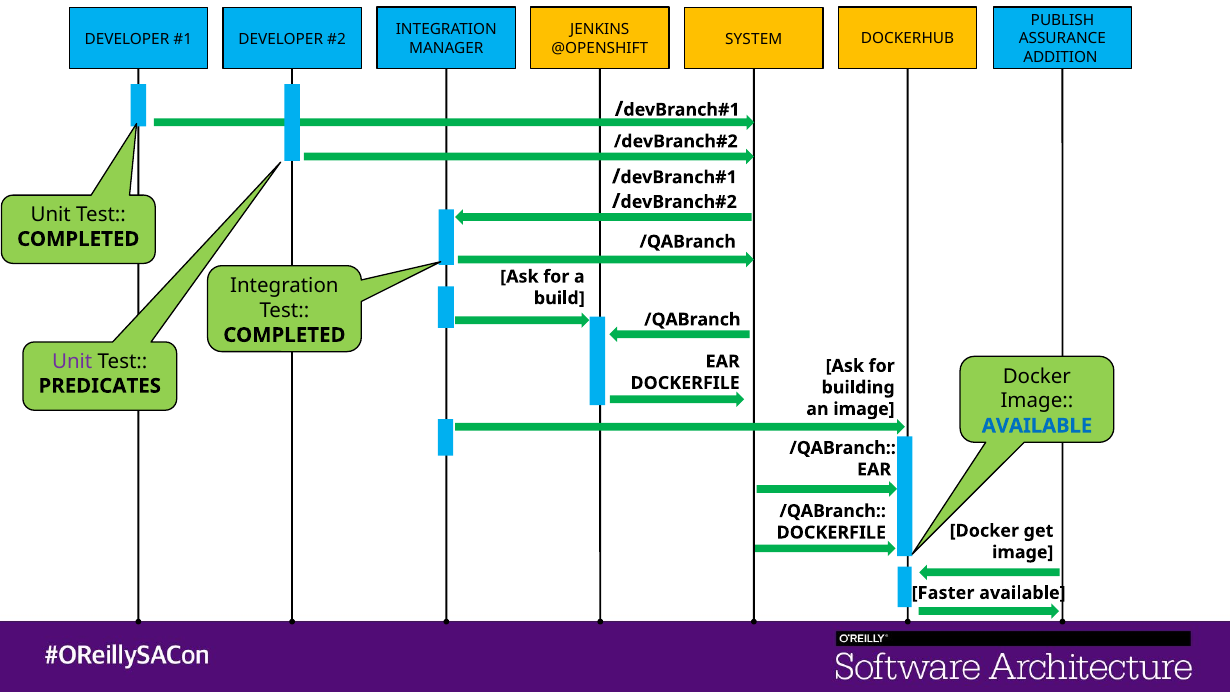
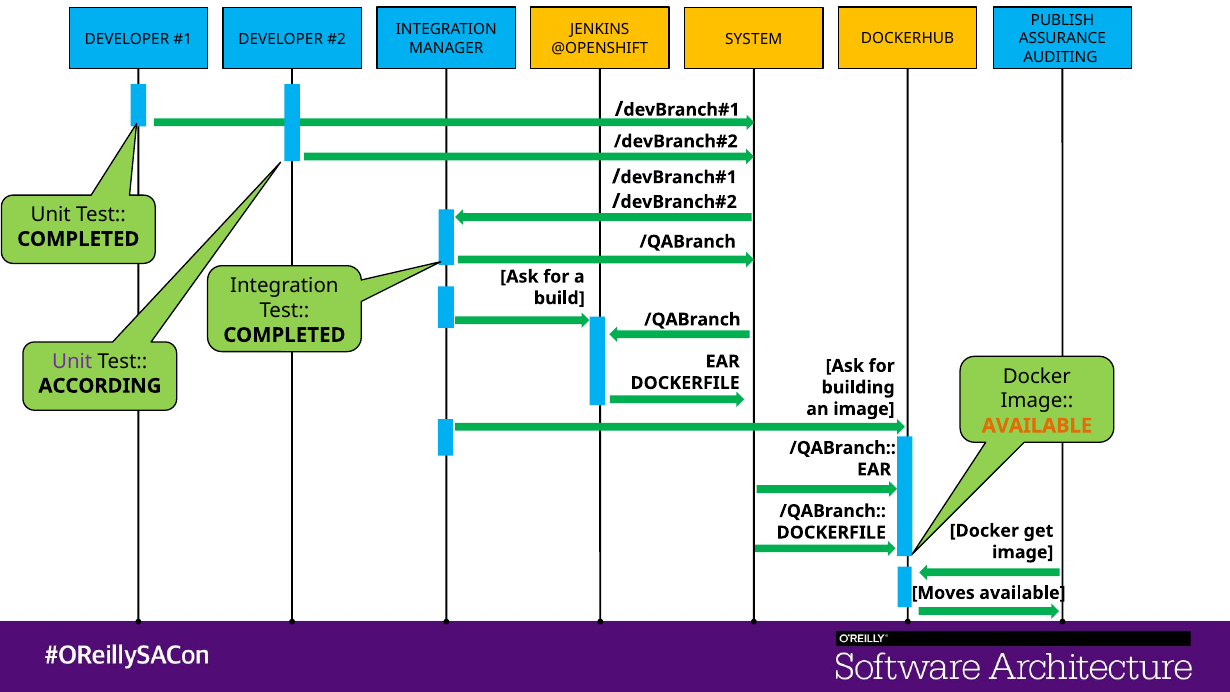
ADDITION: ADDITION -> AUDITING (1060, 57)
PREDICATES: PREDICATES -> ACCORDING (100, 386)
AVAILABLE colour: blue -> orange (1037, 426)
Faster: Faster -> Moves (943, 593)
